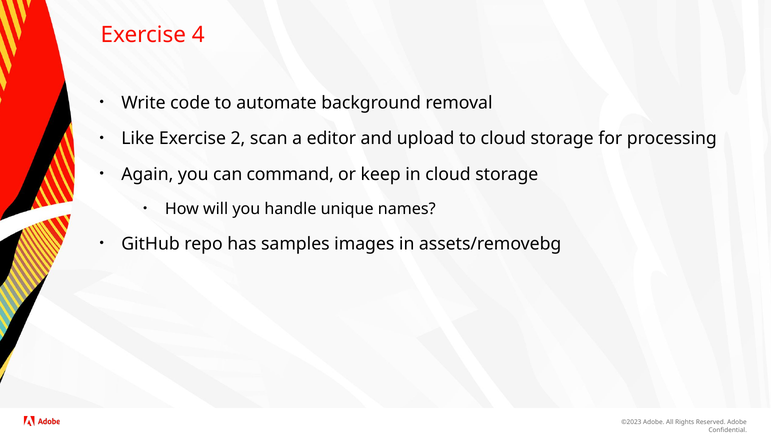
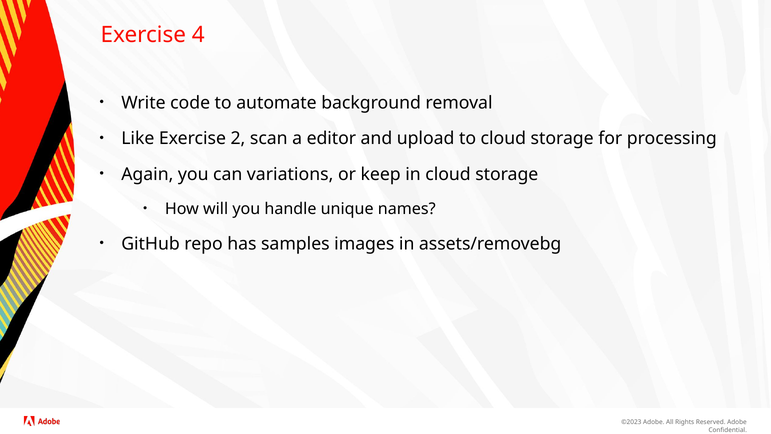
command: command -> variations (290, 174)
